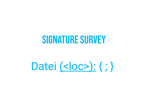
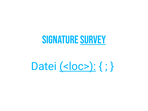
Survey underline: none -> present (93, 40)
